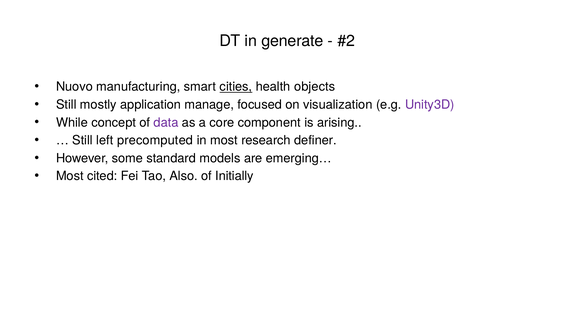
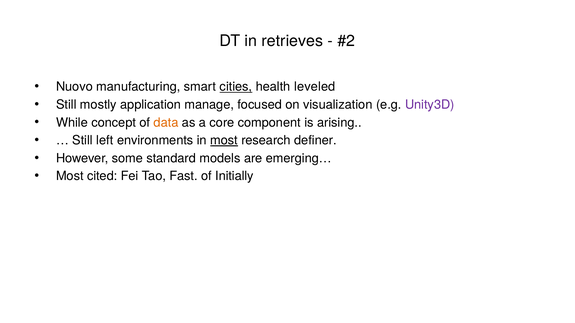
generate: generate -> retrieves (292, 41)
objects: objects -> leveled (315, 87)
data colour: purple -> orange (166, 123)
precomputed: precomputed -> environments (155, 141)
most underline: none -> present (224, 141)
Also: Also -> Fast (184, 176)
